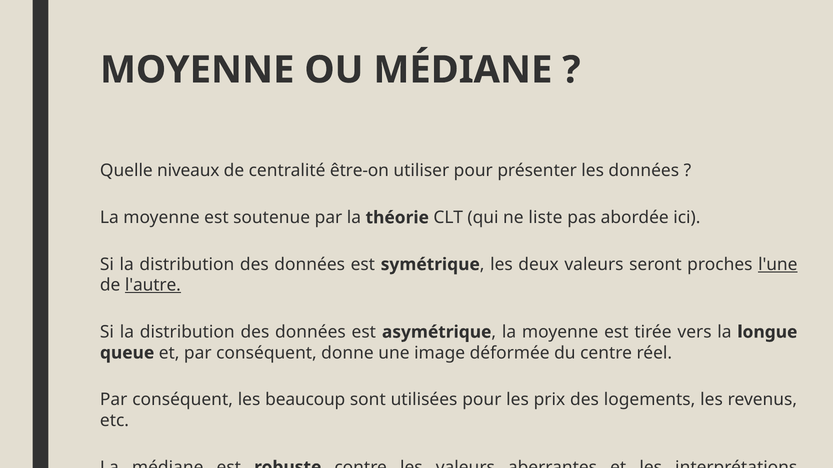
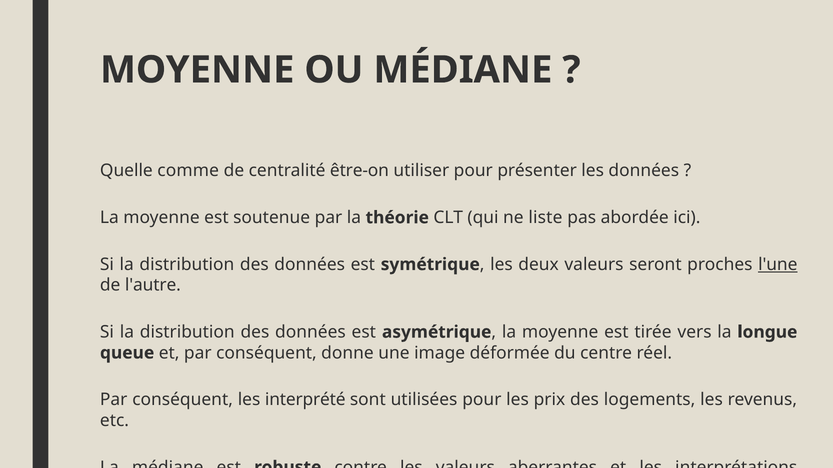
niveaux: niveaux -> comme (188, 171)
l'autre underline: present -> none (153, 286)
beaucoup: beaucoup -> interprété (305, 400)
